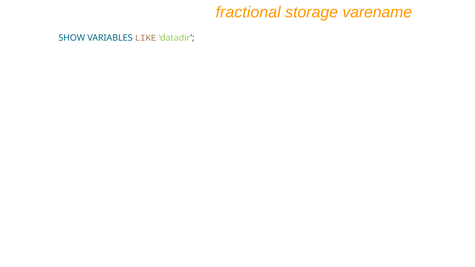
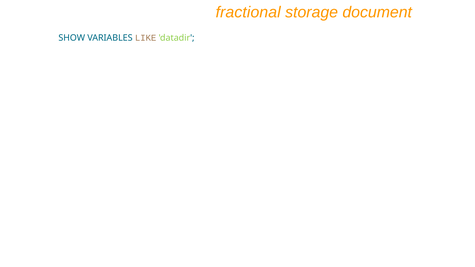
varename: varename -> document (377, 12)
